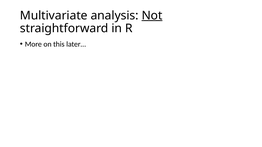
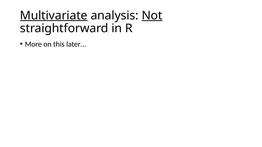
Multivariate underline: none -> present (54, 16)
